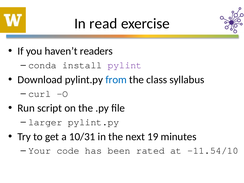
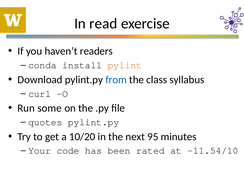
pylint colour: purple -> orange (125, 65)
script: script -> some (50, 108)
larger: larger -> quotes (45, 122)
10/31: 10/31 -> 10/20 (82, 137)
19: 19 -> 95 (153, 137)
